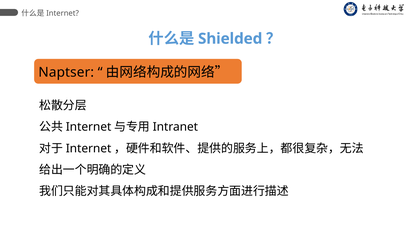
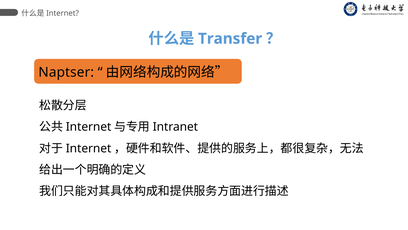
Shielded: Shielded -> Transfer (230, 39)
